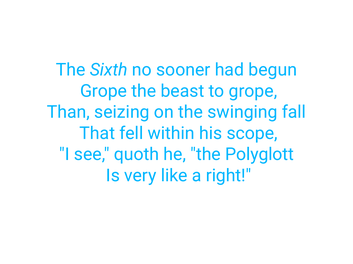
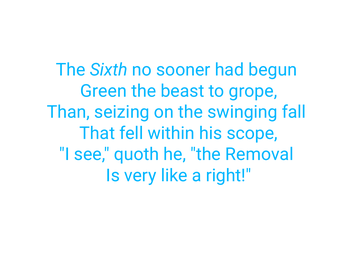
Grope: Grope -> Green (103, 91)
Polyglott: Polyglott -> Removal (259, 155)
